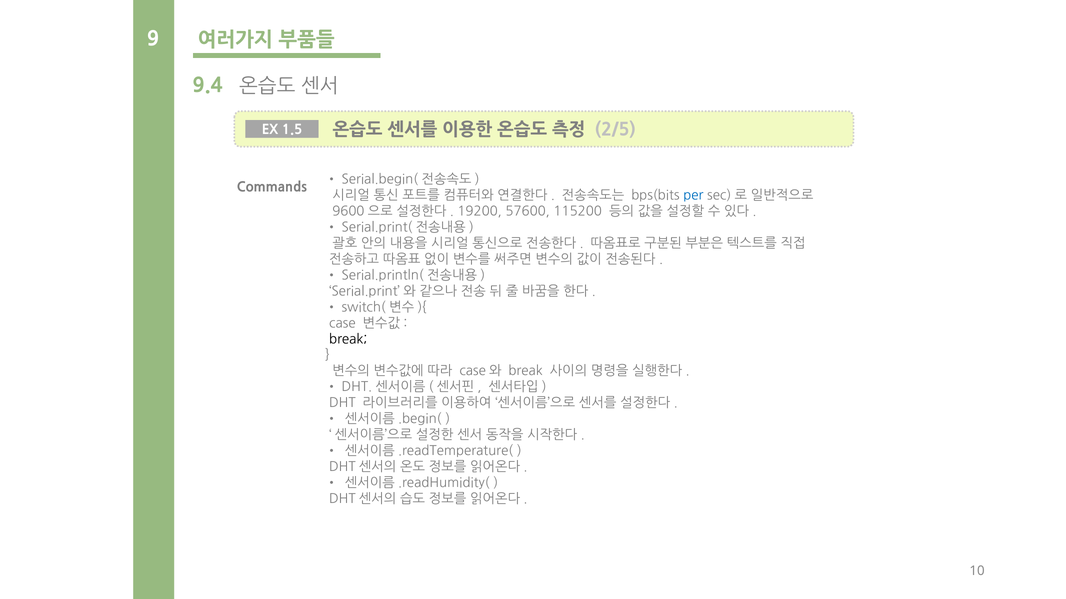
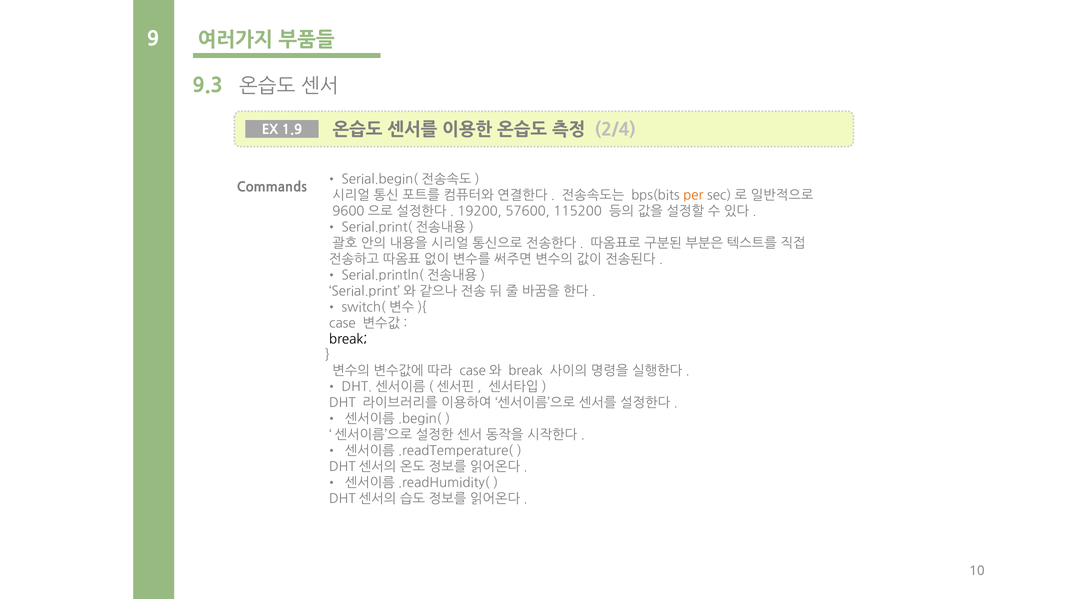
9.4: 9.4 -> 9.3 (208, 86)
2/5: 2/5 -> 2/4 (615, 130)
1.5: 1.5 -> 1.9 (292, 130)
per colour: blue -> orange (693, 196)
